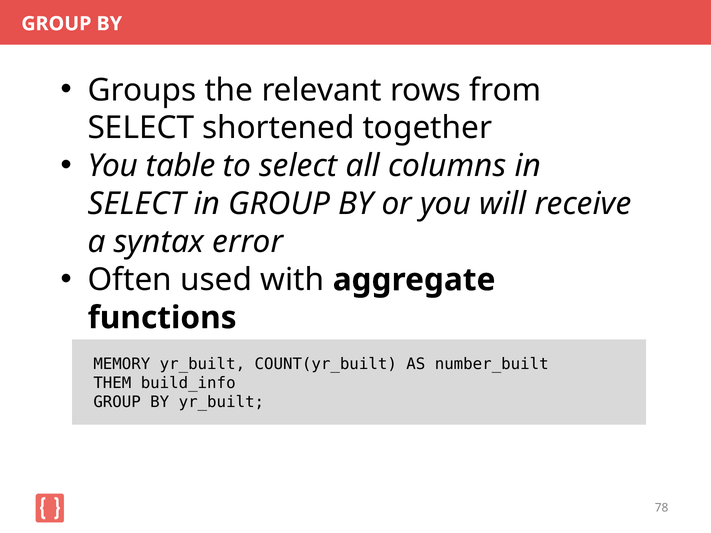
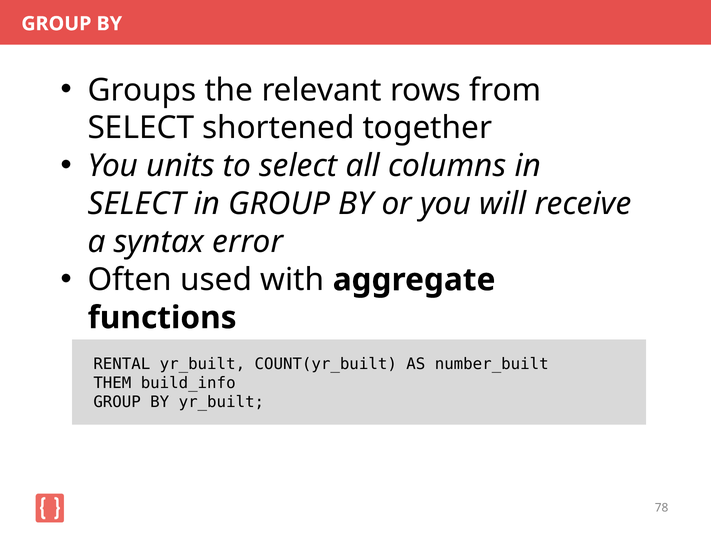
table: table -> units (181, 166)
MEMORY: MEMORY -> RENTAL (122, 364)
